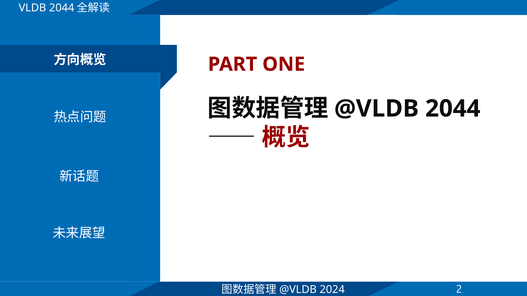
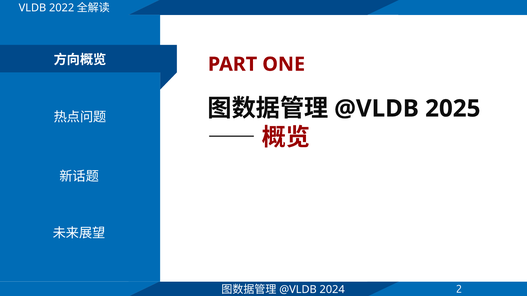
VLDB 2044: 2044 -> 2022 (62, 8)
2044: 2044 -> 2025 (453, 109)
